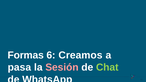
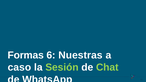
Creamos: Creamos -> Nuestras (80, 55)
pasa: pasa -> caso (19, 67)
Sesión colour: pink -> light green (62, 67)
